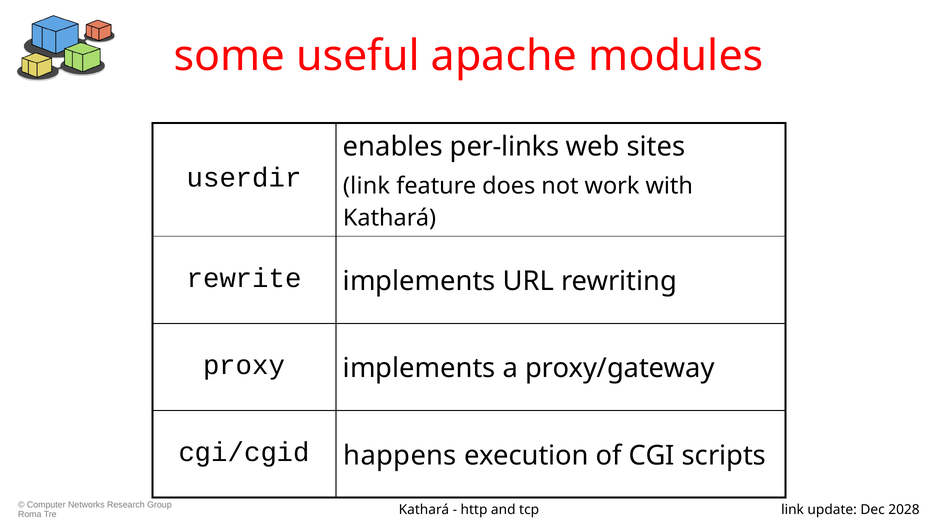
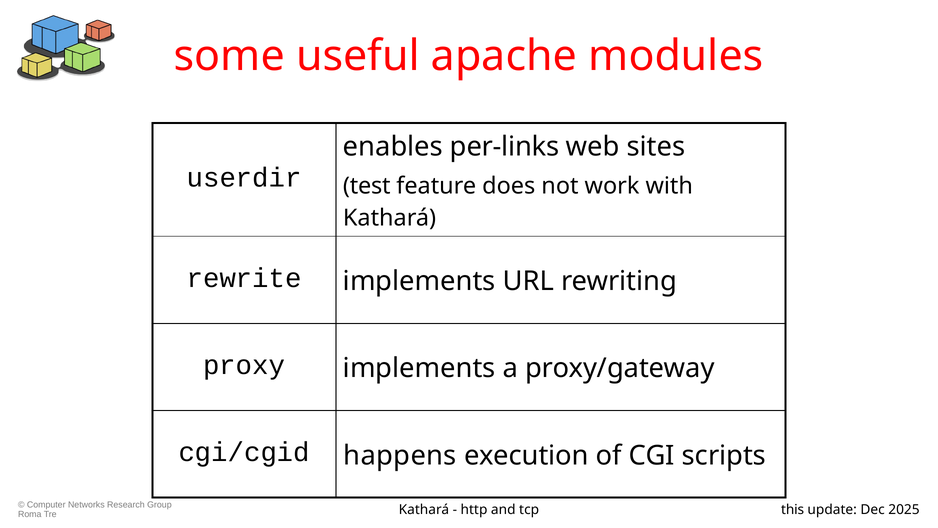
link: link -> test (367, 186)
link: link -> this (793, 509)
2028: 2028 -> 2025 (904, 509)
